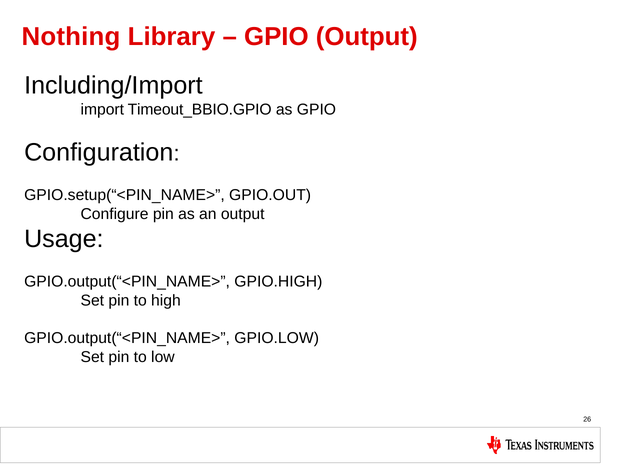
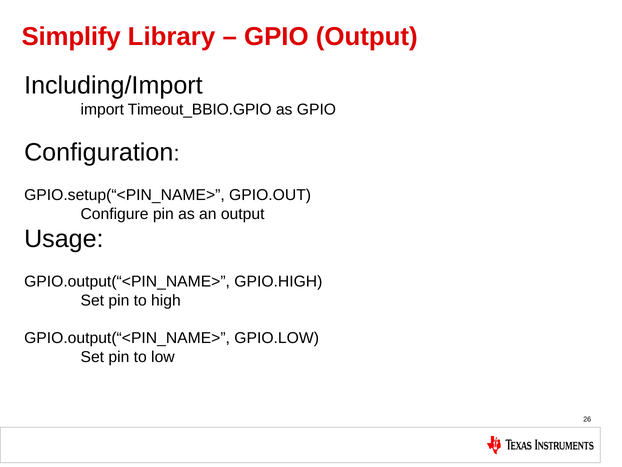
Nothing: Nothing -> Simplify (71, 37)
